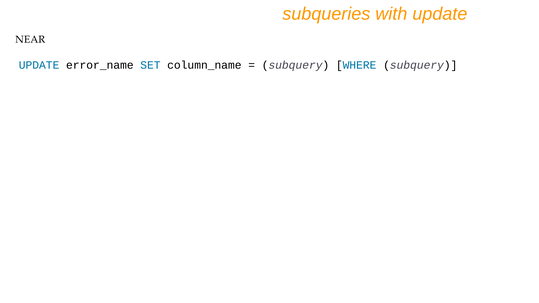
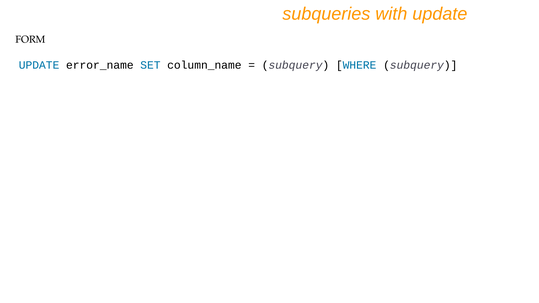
NEAR: NEAR -> FORM (30, 39)
